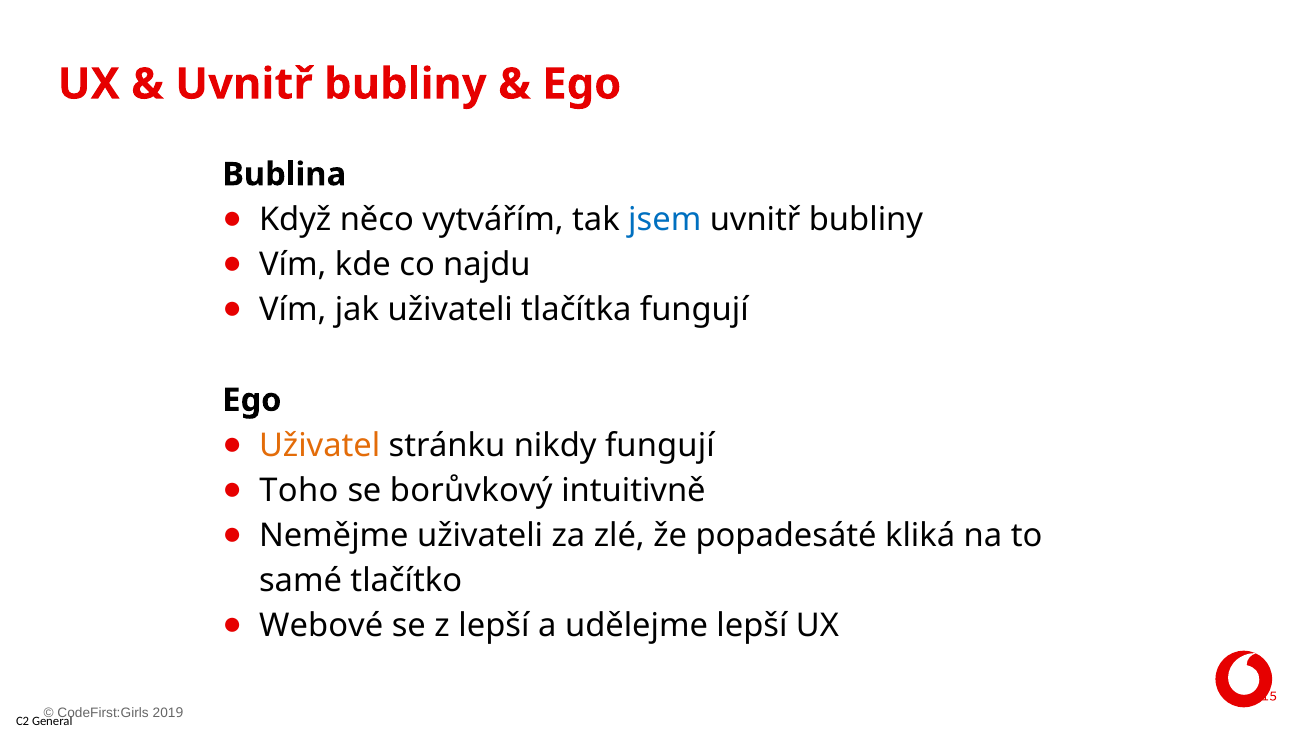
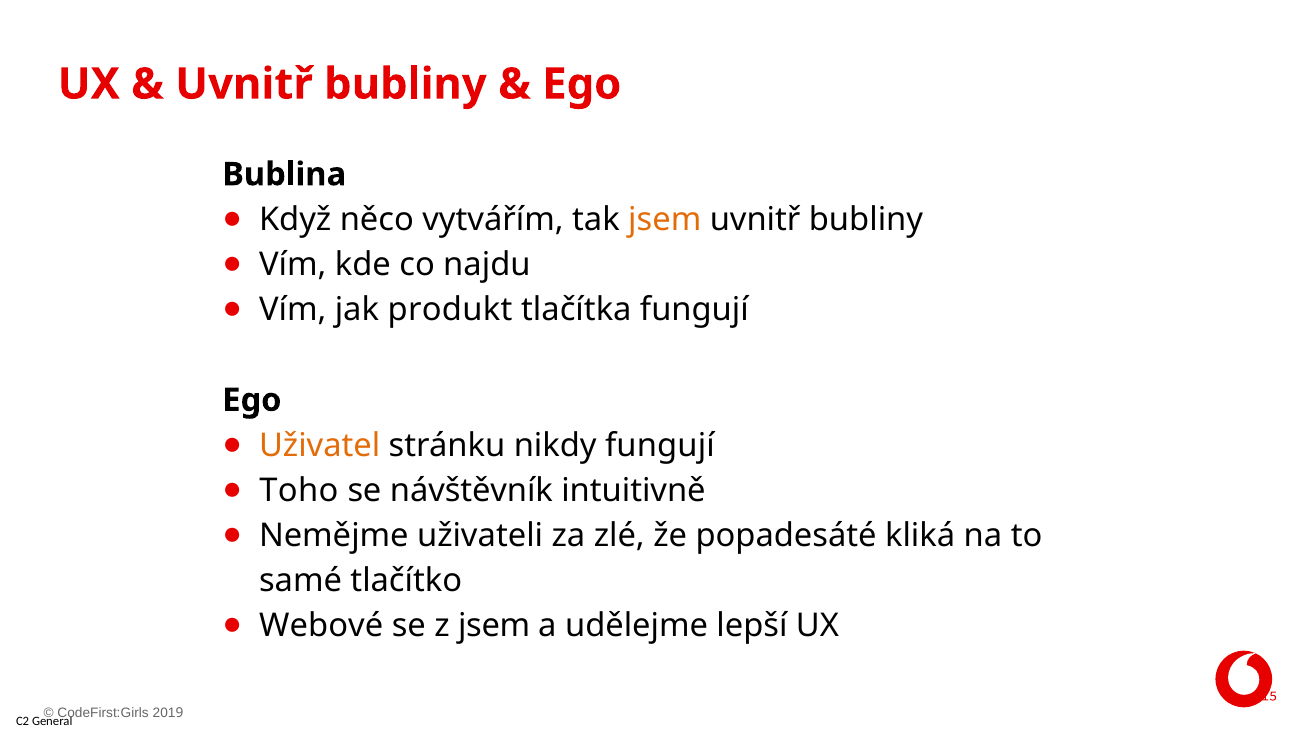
jsem colour: blue -> orange (665, 220)
jak uživateli: uživateli -> produkt (450, 310)
borůvkový: borůvkový -> návštěvník (471, 490)
z lepší: lepší -> jsem (494, 626)
